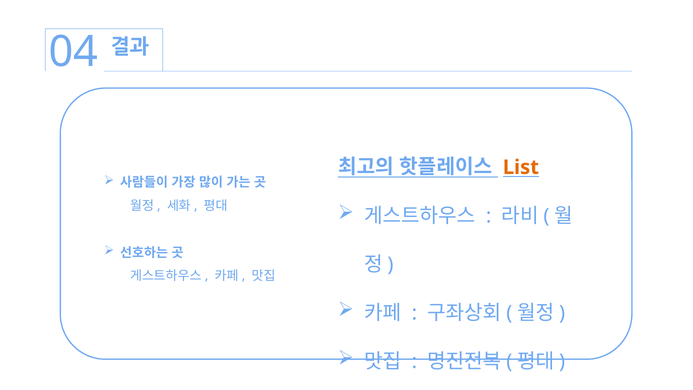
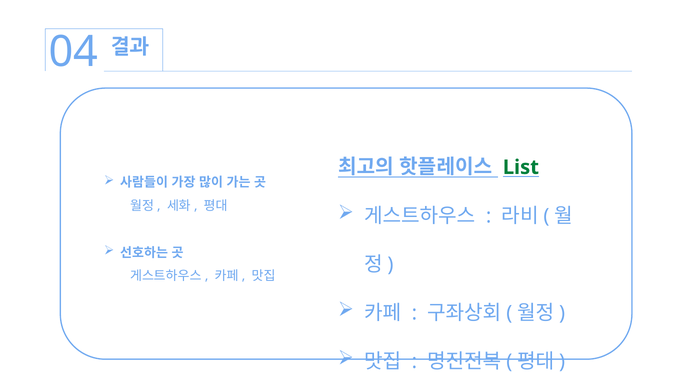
List colour: orange -> green (521, 167)
